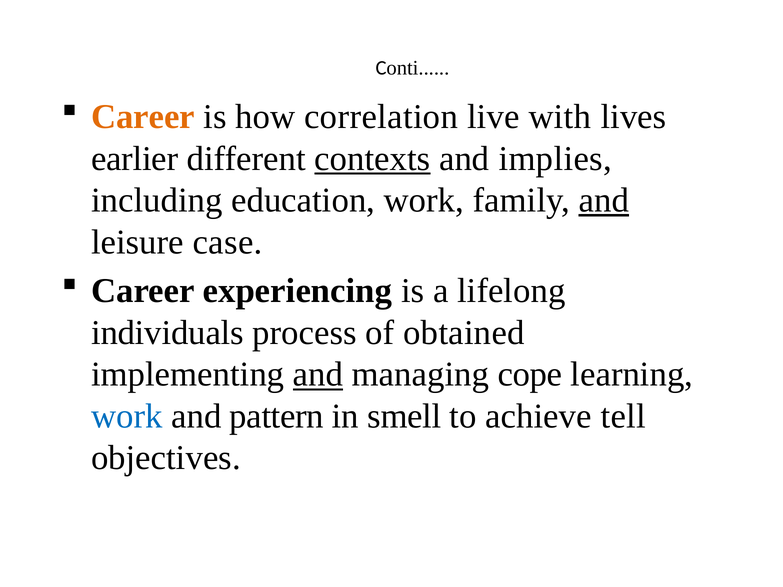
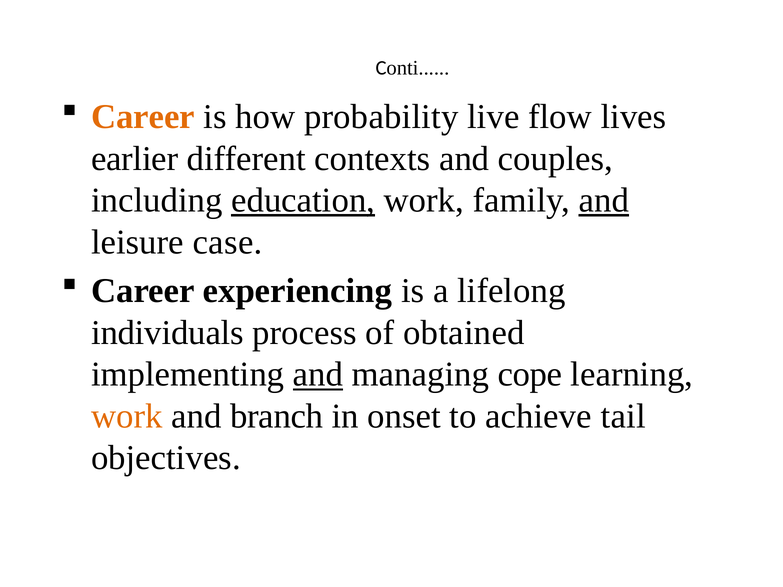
correlation: correlation -> probability (381, 117)
with: with -> flow (560, 117)
contexts underline: present -> none (372, 159)
implies: implies -> couples (555, 159)
education underline: none -> present (303, 200)
work colour: blue -> orange (127, 416)
pattern: pattern -> branch (277, 416)
smell: smell -> onset (404, 416)
tell: tell -> tail (623, 416)
